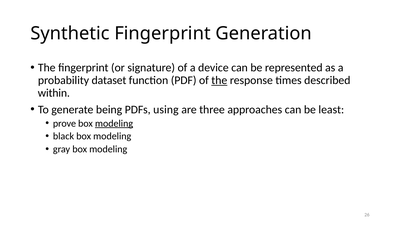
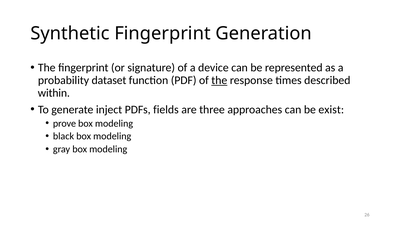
being: being -> inject (109, 110)
using: using -> fields (166, 110)
least: least -> exist (331, 110)
modeling underline: present -> none (114, 123)
